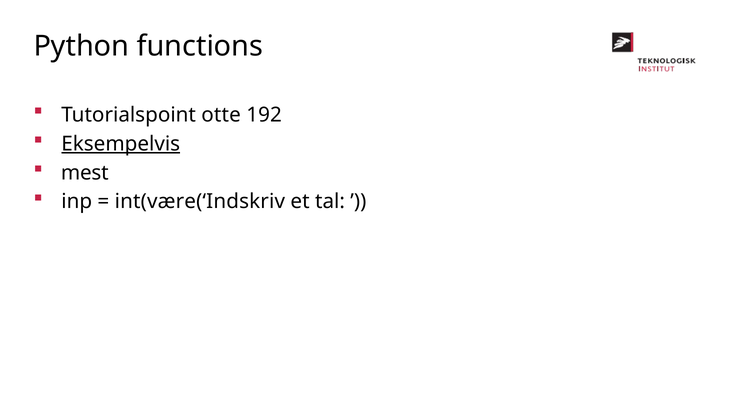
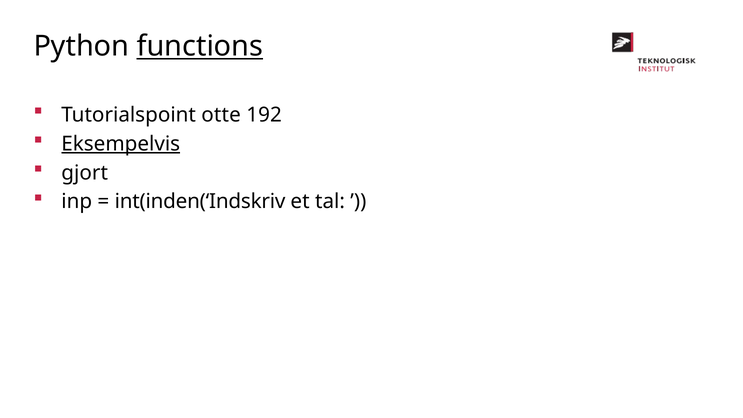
functions underline: none -> present (200, 46)
mest: mest -> gjort (85, 173)
int(være(‘Indskriv: int(være(‘Indskriv -> int(inden(‘Indskriv (200, 202)
